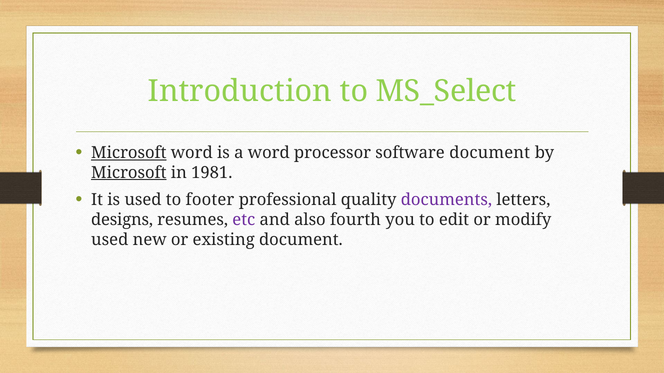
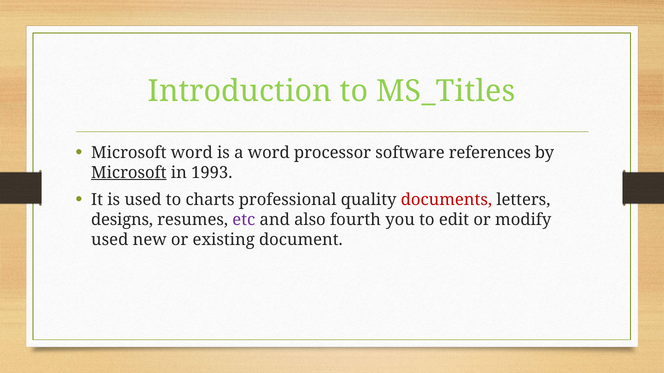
MS_Select: MS_Select -> MS_Titles (446, 91)
Microsoft underline: present -> none (129, 153)
software document: document -> references (490, 153)
1981: 1981 -> 1993 (212, 173)
footer: footer -> charts (210, 200)
documents colour: purple -> red (446, 200)
